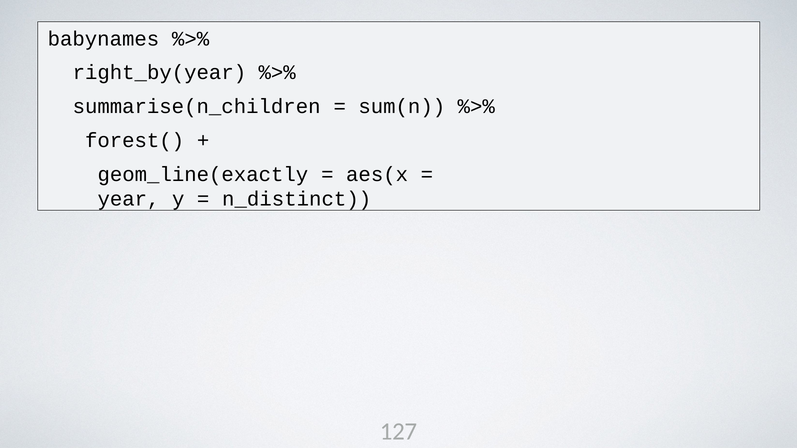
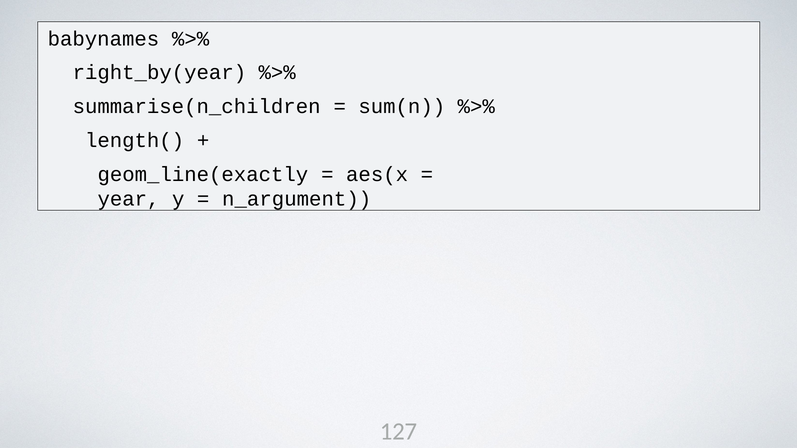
forest(: forest( -> length( (135, 141)
n_distinct: n_distinct -> n_argument (297, 199)
